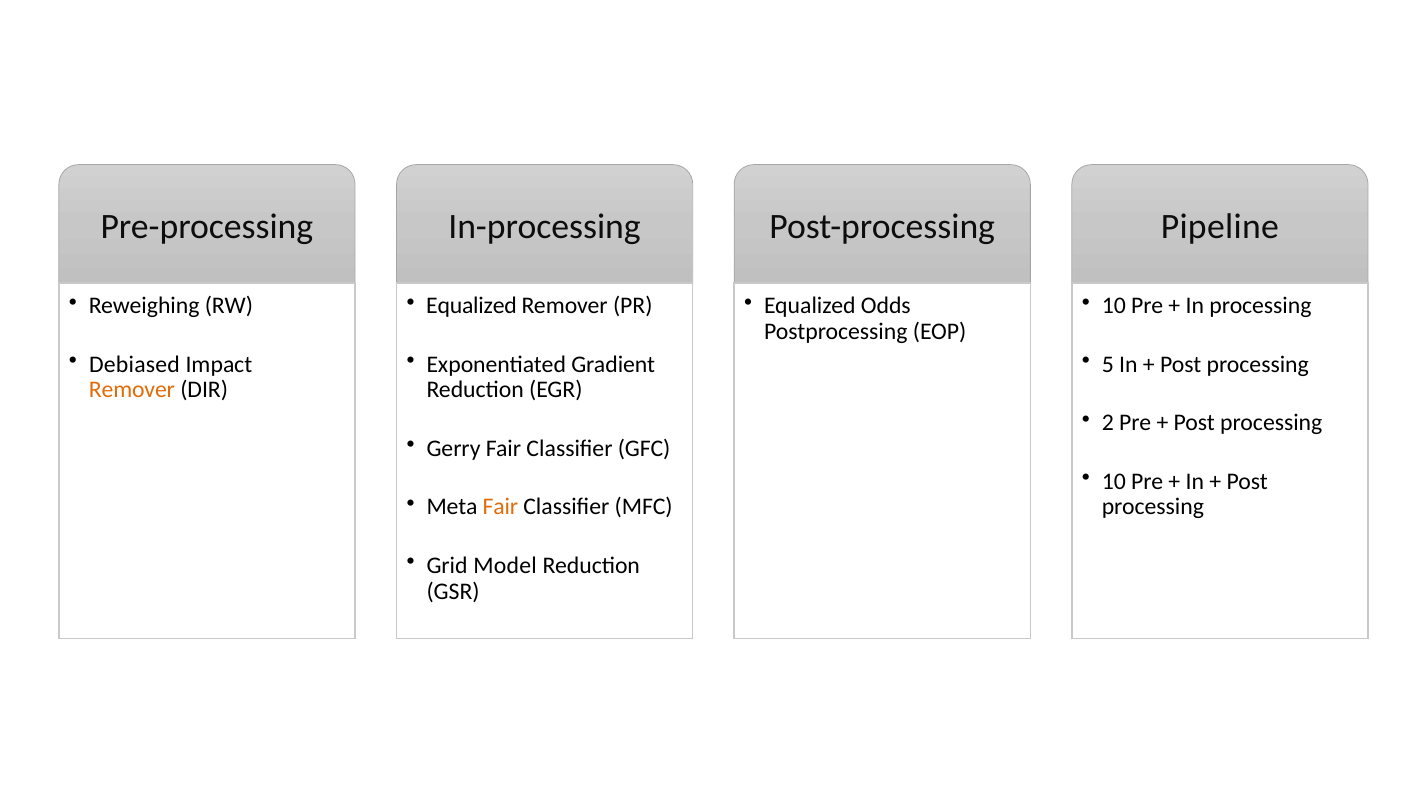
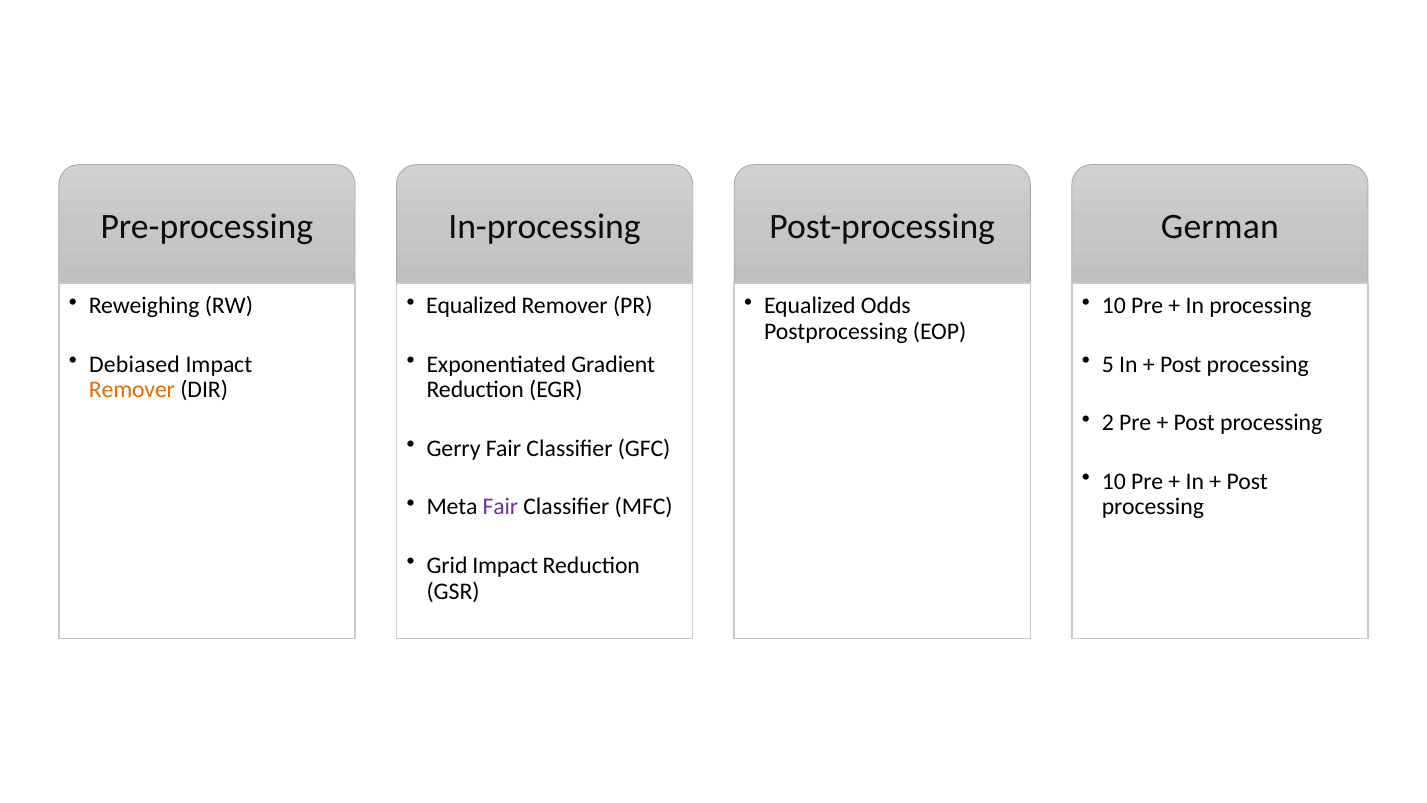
Pipeline: Pipeline -> German (1220, 226)
Fair colour: orange -> purple (500, 507)
Grid Model: Model -> Impact (505, 565)
